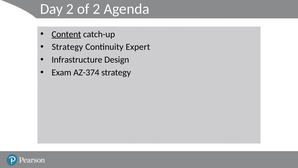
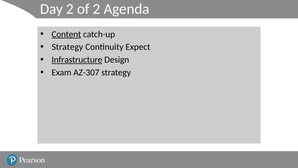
Expert: Expert -> Expect (138, 47)
Infrastructure underline: none -> present (77, 60)
AZ-374: AZ-374 -> AZ-307 (86, 72)
